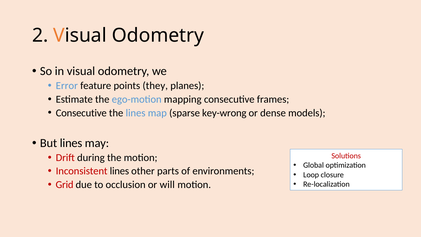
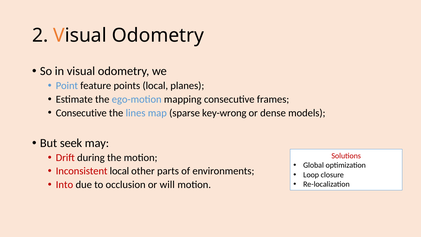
Error: Error -> Point (67, 86)
points they: they -> local (155, 86)
But lines: lines -> seek (71, 143)
Inconsistent lines: lines -> local (119, 171)
Grid: Grid -> Into (64, 185)
